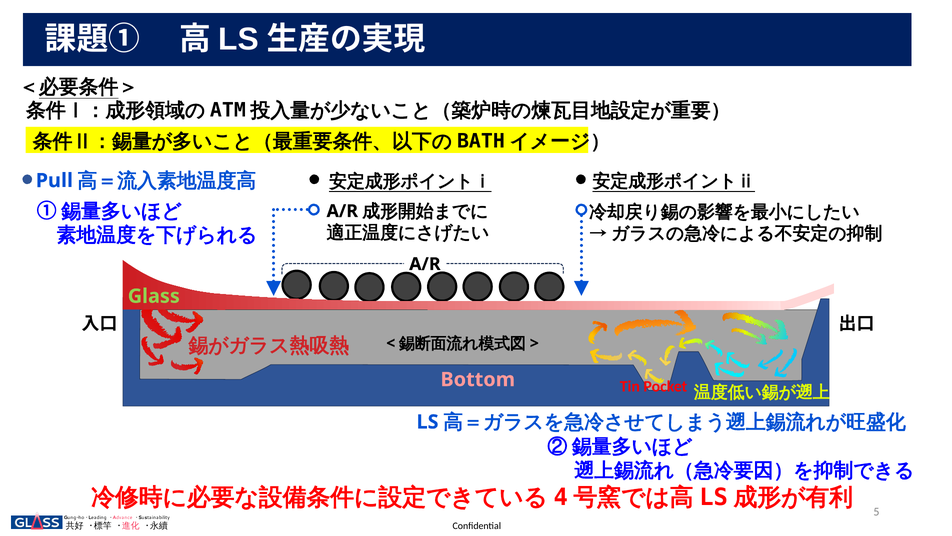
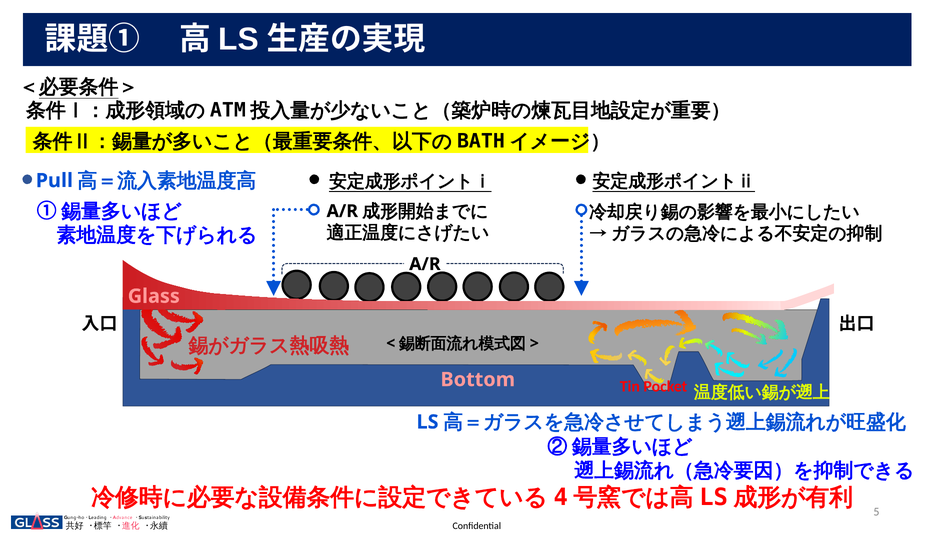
Glass colour: light green -> pink (154, 296)
